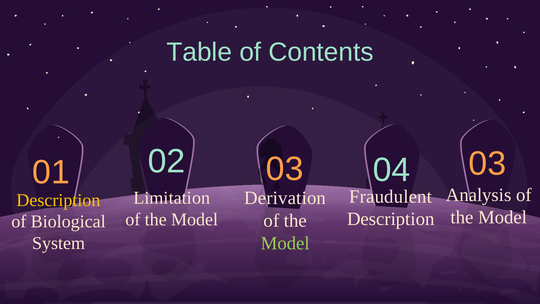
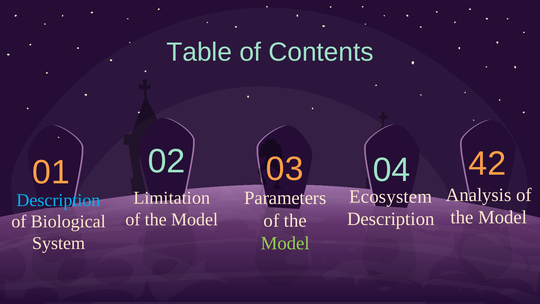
03 03: 03 -> 42 (487, 164)
Fraudulent: Fraudulent -> Ecosystem (391, 196)
Derivation: Derivation -> Parameters (285, 198)
Description colour: yellow -> light blue (59, 200)
